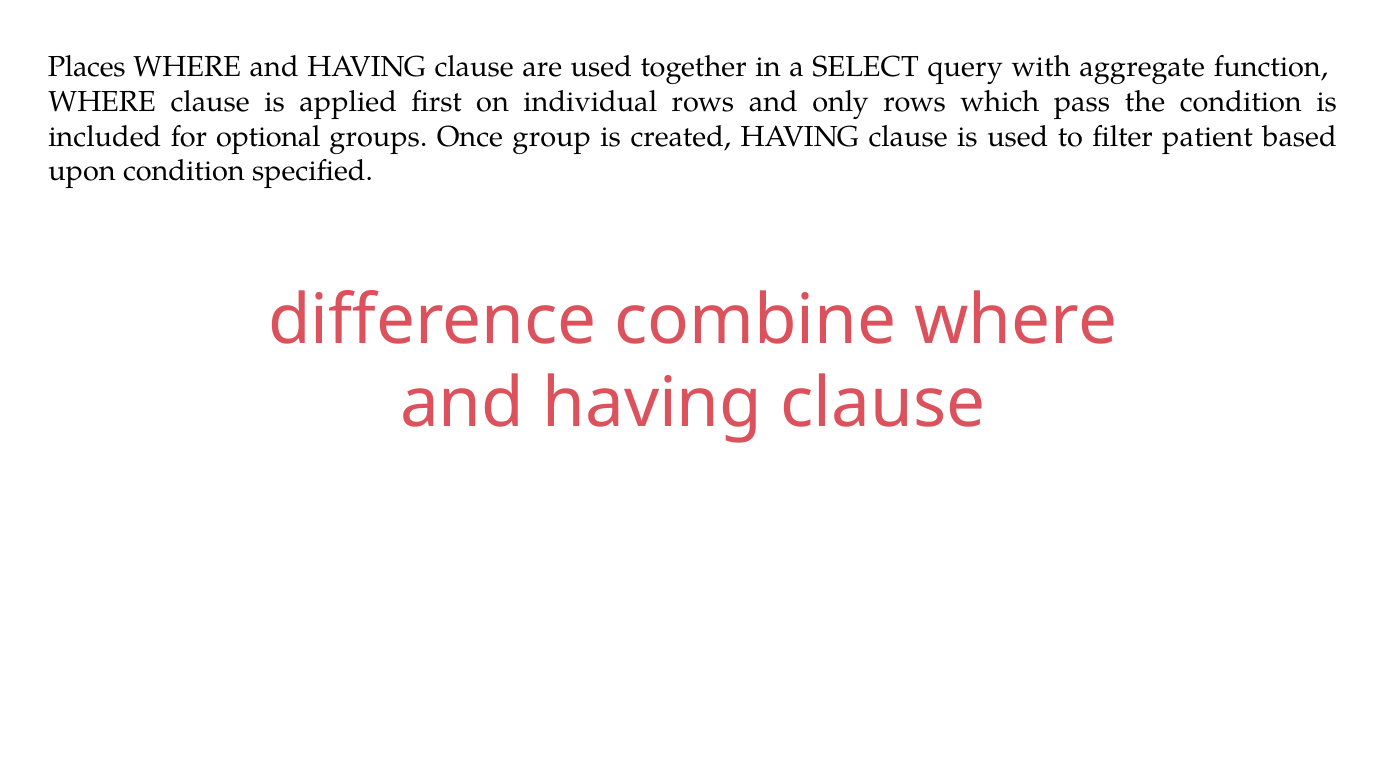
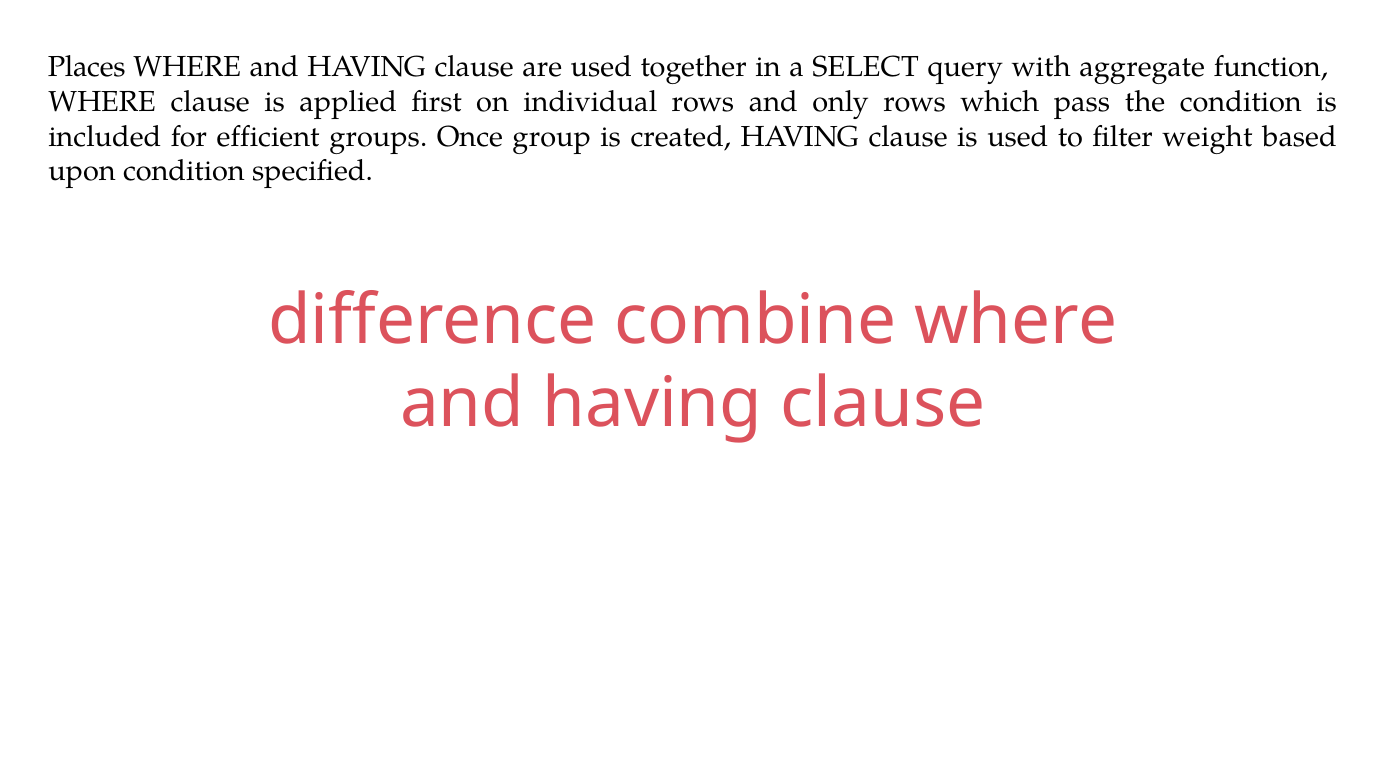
optional: optional -> efficient (268, 137)
patient: patient -> weight (1207, 137)
